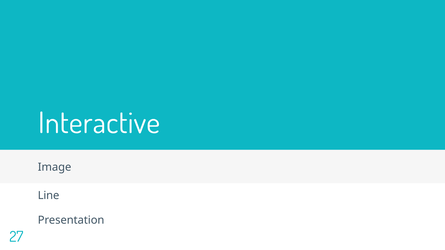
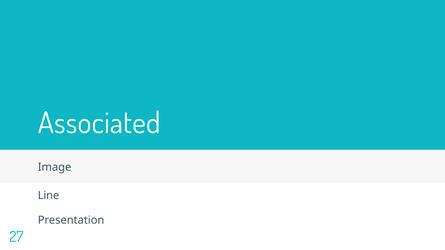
Interactive: Interactive -> Associated (99, 124)
